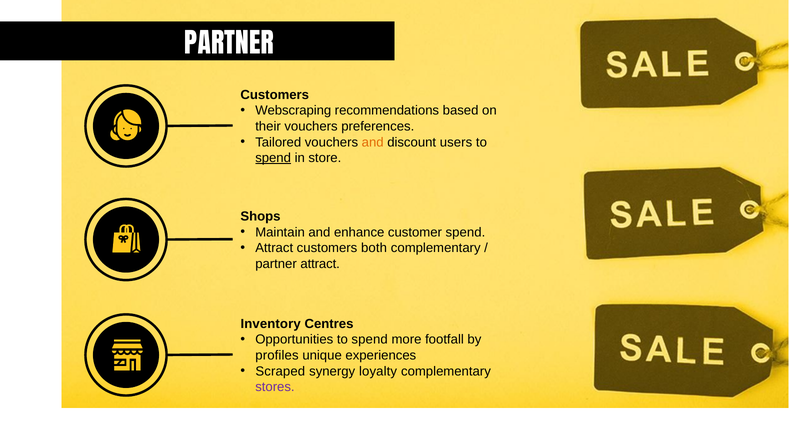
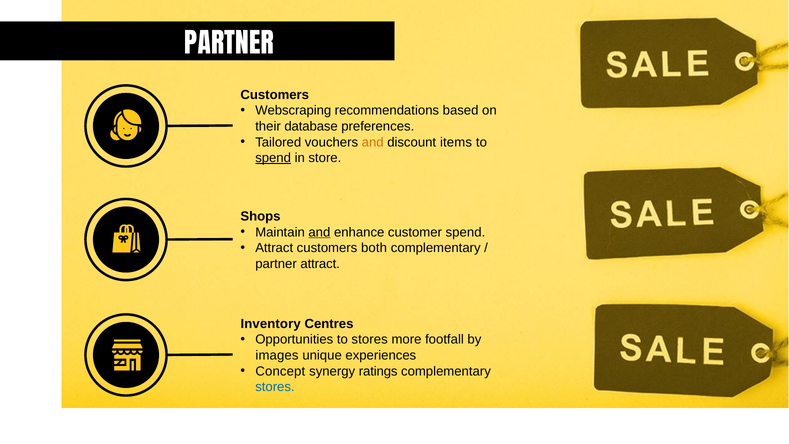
their vouchers: vouchers -> database (311, 126)
users: users -> items (456, 142)
and underline: none -> present (319, 232)
Opportunities to spend: spend -> stores (370, 340)
profiles: profiles -> images (277, 355)
Scraped: Scraped -> Concept (280, 371)
loyalty: loyalty -> ratings (378, 371)
stores colour: purple -> blue (275, 387)
